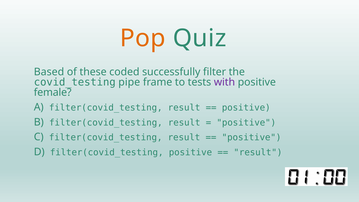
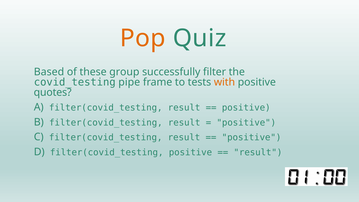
coded: coded -> group (124, 72)
with colour: purple -> orange (224, 82)
female: female -> quotes (53, 92)
